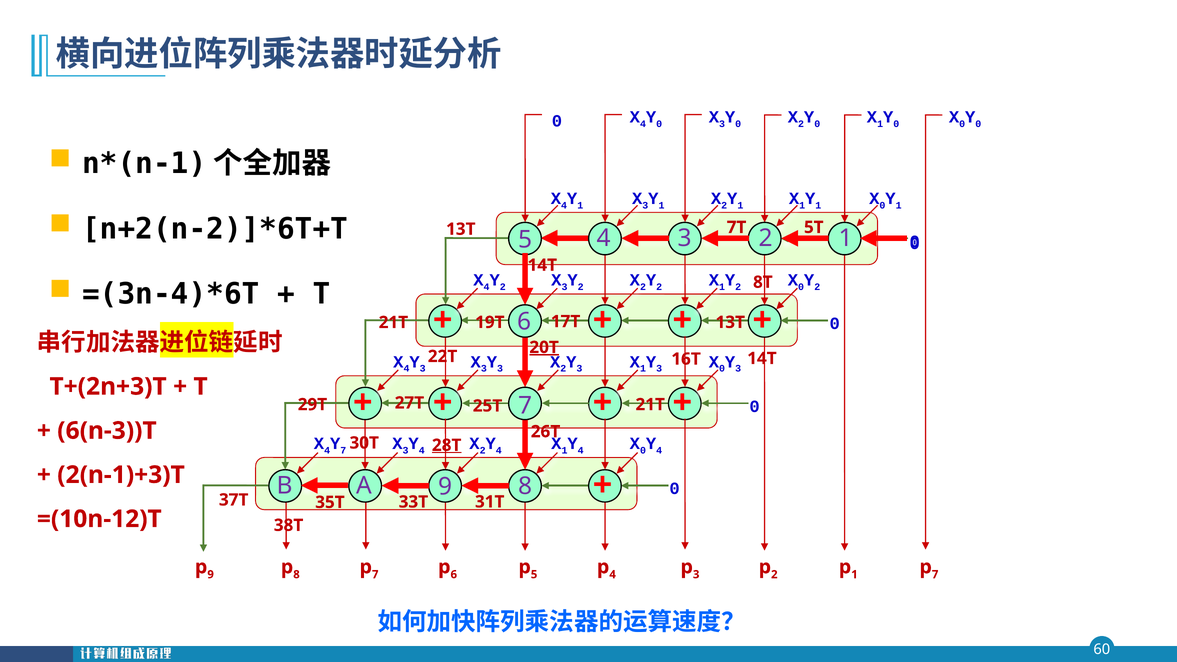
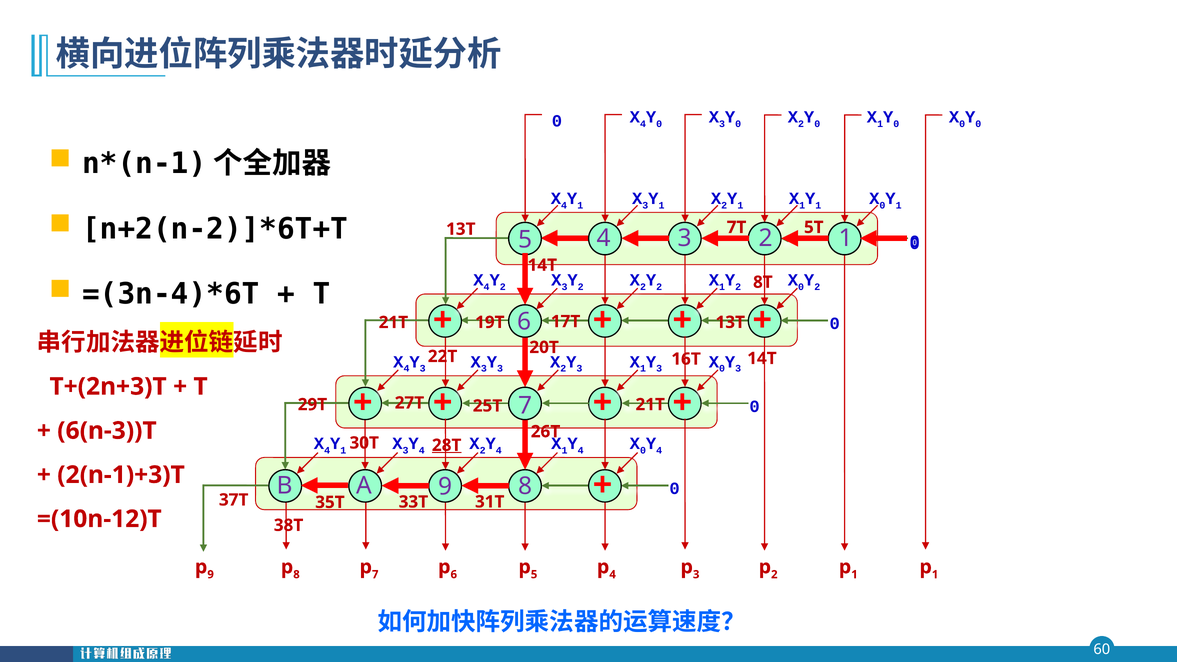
20T underline: present -> none (544, 347)
7: 7 -> 1 (343, 450)
7: 7 -> 1 (935, 575)
